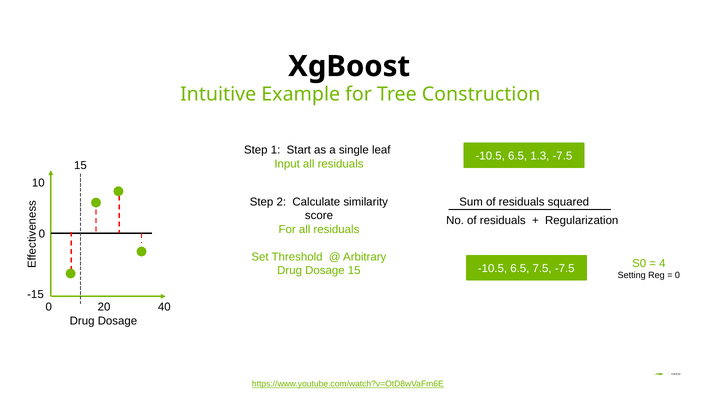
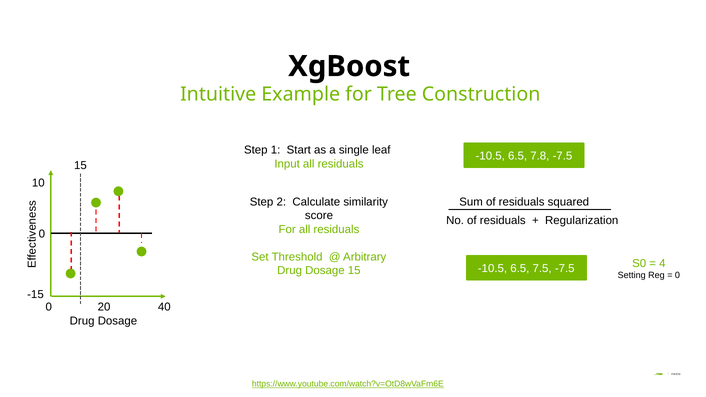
1.3: 1.3 -> 7.8 (540, 156)
